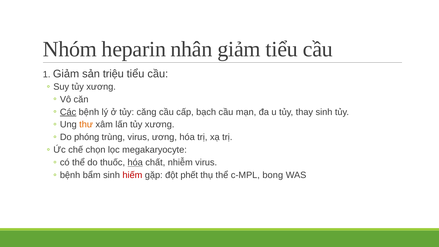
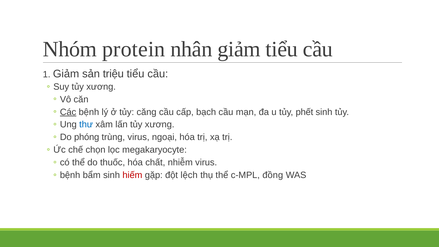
heparin: heparin -> protein (134, 49)
thay: thay -> phết (304, 112)
thư colour: orange -> blue (86, 125)
ương: ương -> ngoại (164, 137)
hóa underline: present -> none (135, 163)
phết: phết -> lệch (189, 175)
bong: bong -> đồng (273, 175)
